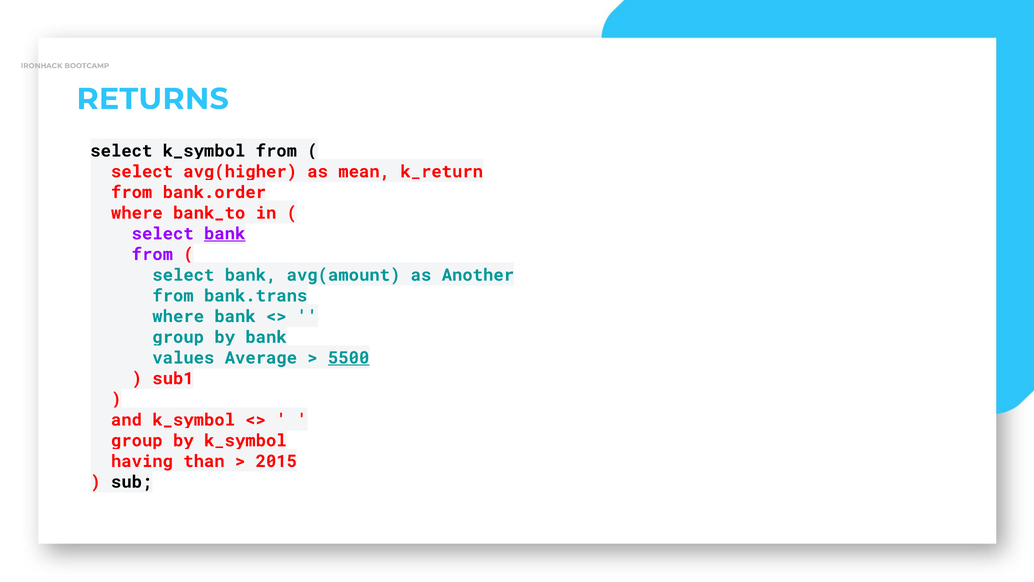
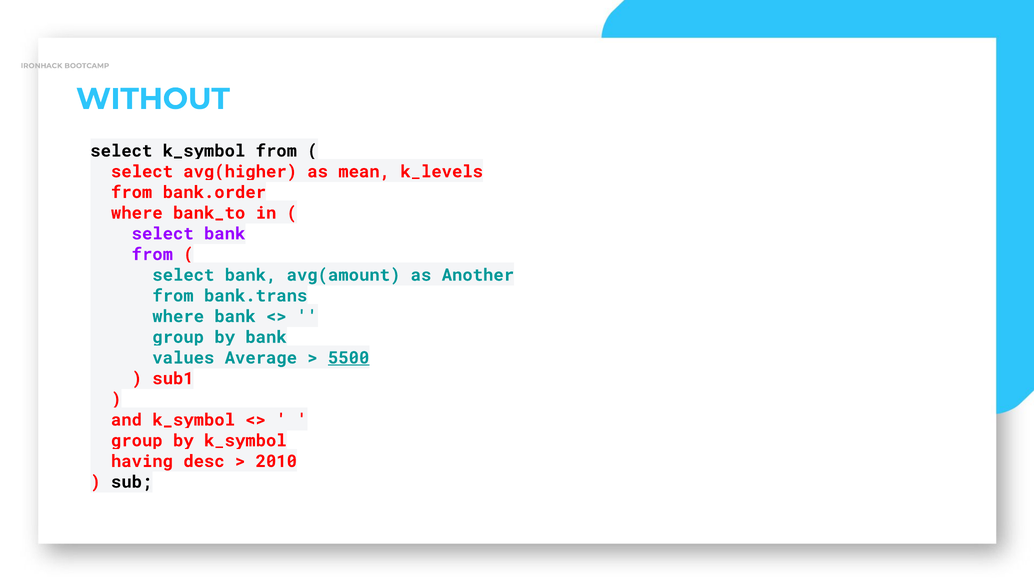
RETURNS: RETURNS -> WITHOUT (153, 99)
k_return: k_return -> k_levels (442, 171)
bank underline: present -> none (225, 234)
than: than -> desc (204, 461)
2015: 2015 -> 2010 (276, 461)
